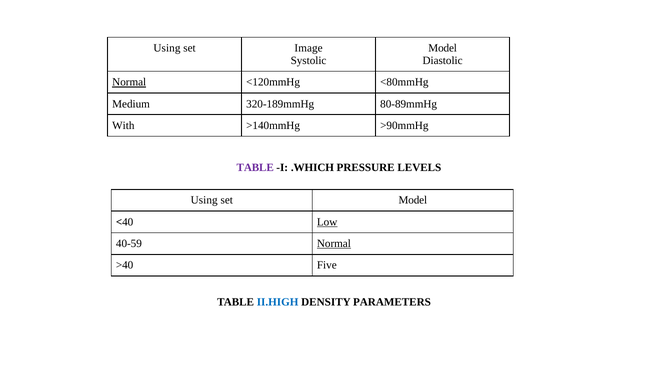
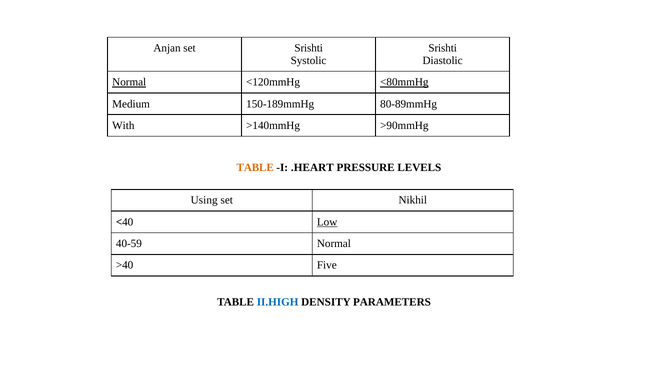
Using: Using -> Anjan (167, 48)
set Image: Image -> Srishti (309, 48)
Model: Model -> Srishti (443, 48)
<80mmHg underline: none -> present (404, 82)
320-189mmHg: 320-189mmHg -> 150-189mmHg (280, 104)
TABLE colour: purple -> orange (255, 167)
.WHICH: .WHICH -> .HEART (312, 167)
set Model: Model -> Nikhil (413, 200)
Normal underline: present -> none (334, 243)
